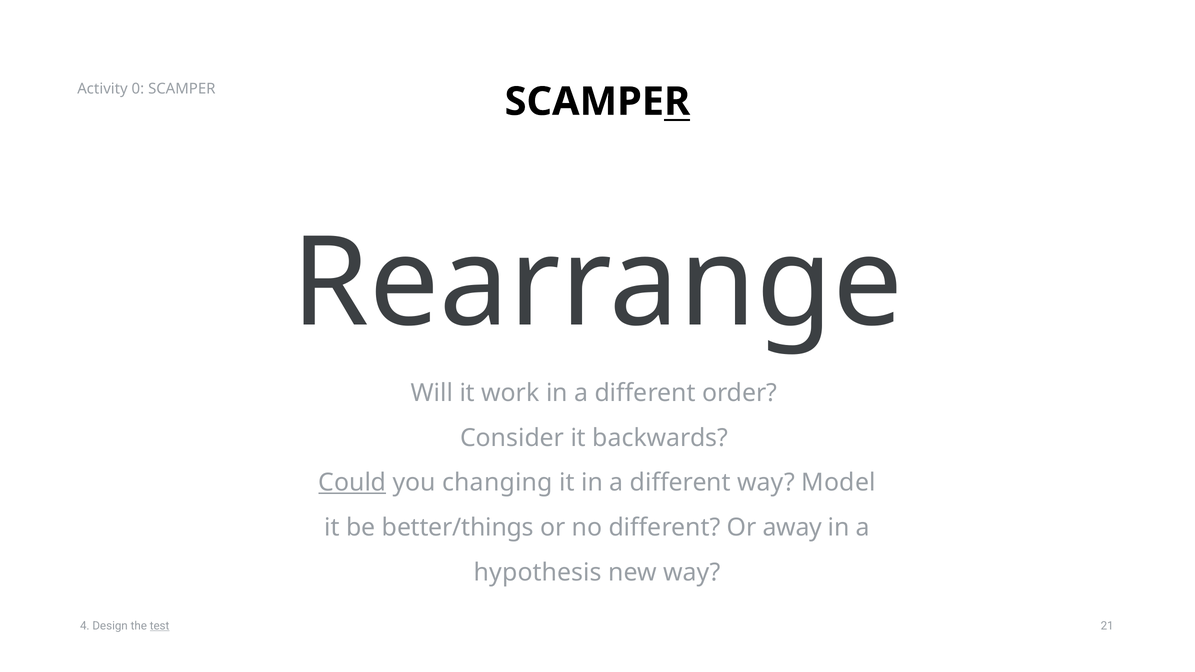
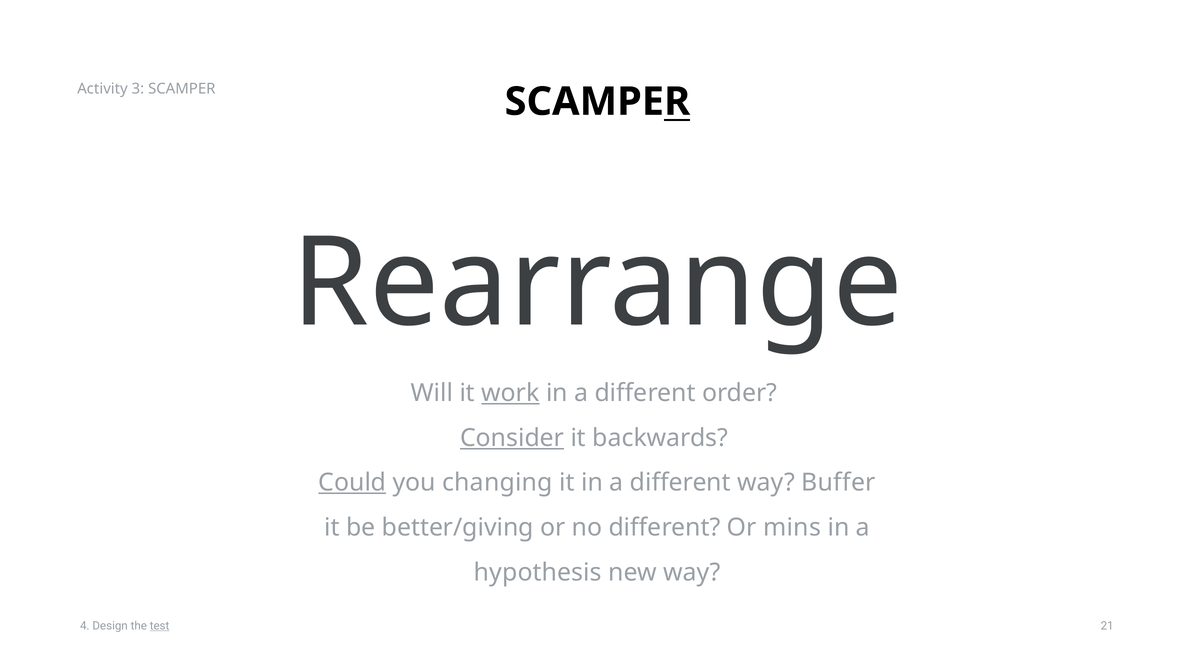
0: 0 -> 3 (138, 89)
work underline: none -> present (510, 393)
Consider underline: none -> present (512, 438)
Model: Model -> Buffer (839, 483)
better/things: better/things -> better/giving (458, 528)
away: away -> mins (792, 528)
